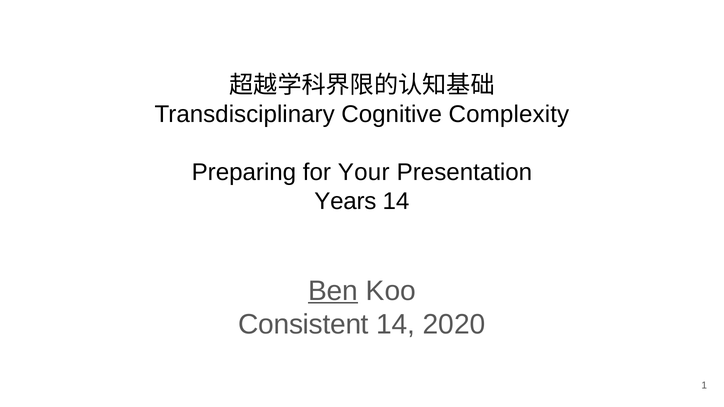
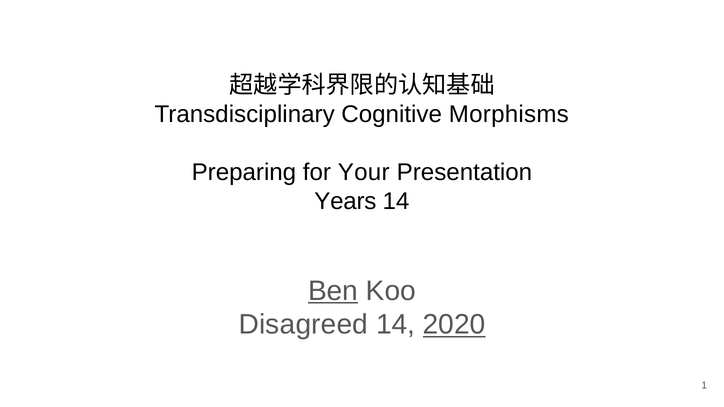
Complexity: Complexity -> Morphisms (509, 115)
Consistent: Consistent -> Disagreed (303, 325)
2020 underline: none -> present (454, 325)
